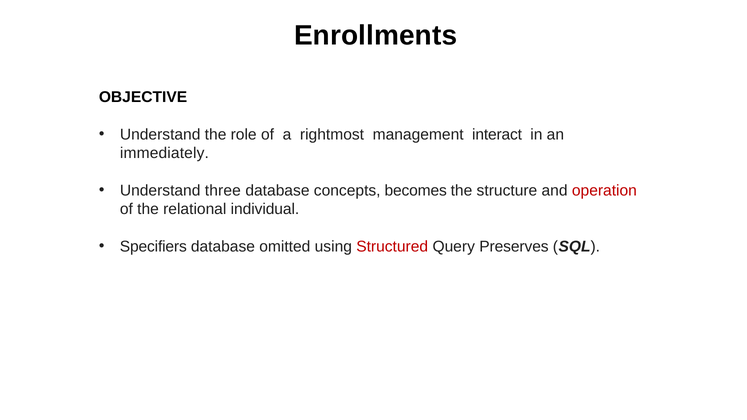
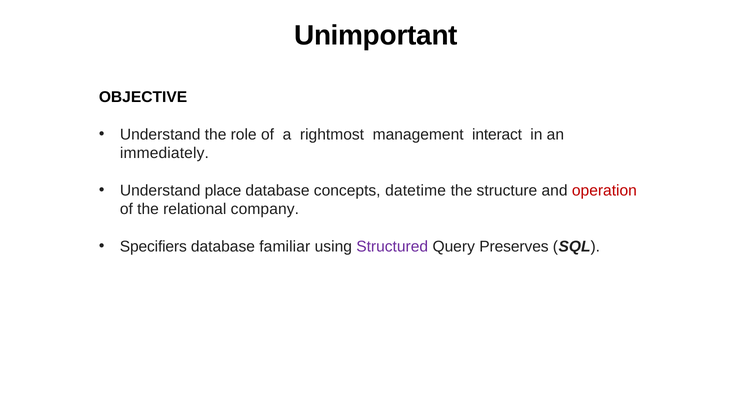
Enrollments: Enrollments -> Unimportant (376, 36)
three: three -> place (223, 191)
becomes: becomes -> datetime (416, 191)
individual: individual -> company (265, 209)
omitted: omitted -> familiar (285, 247)
Structured colour: red -> purple (392, 247)
